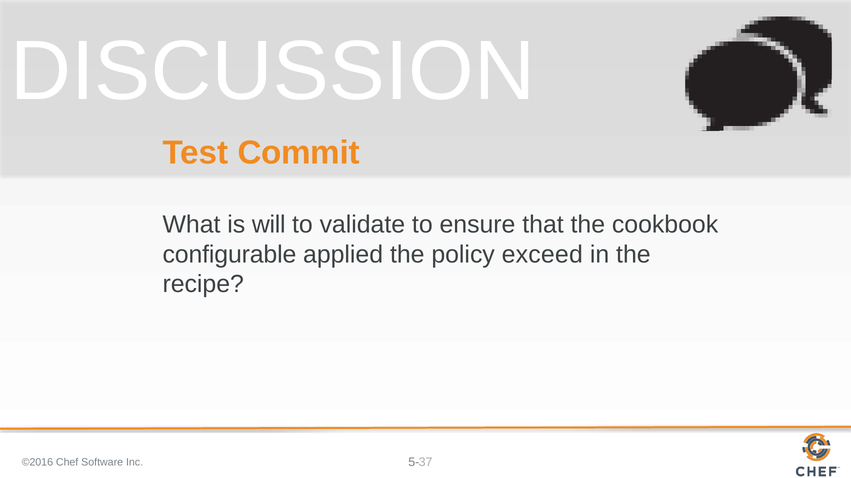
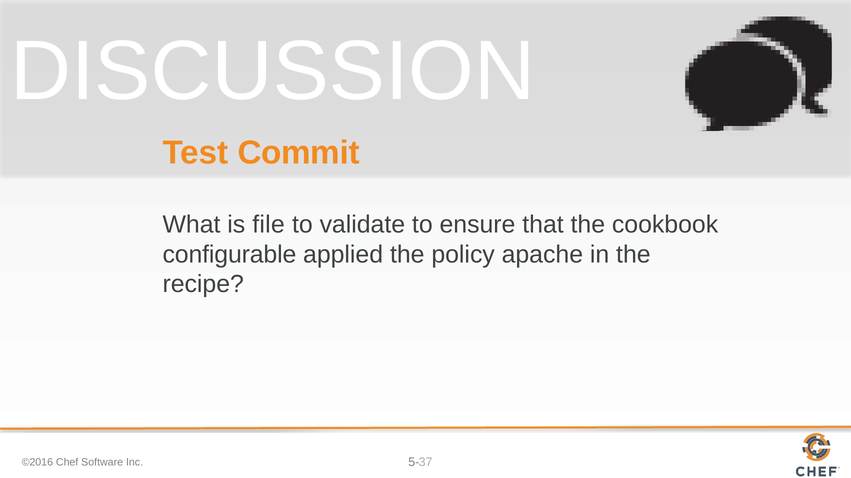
will: will -> file (269, 225)
exceed: exceed -> apache (542, 255)
